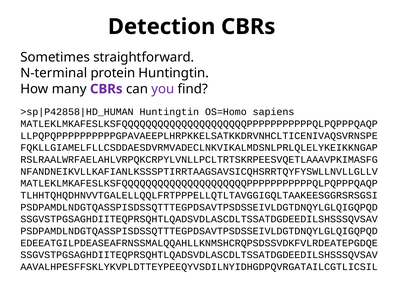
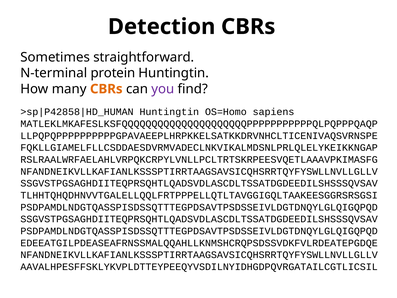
CBRs colour: purple -> orange (106, 89)
MATLEKLMKAFESLKSFQQQQQQQQQQQQQQQQQQQQQPPPPPPPPPPPQLPQPPPQAQP: MATLEKLMKAFESLKSFQQQQQQQQQQQQQQQQQQQQQPPPPPPPPPPPQLPQPPPQAQP -> SSGVSTPGSAGHDIITEQPRSQHTLQADSVDLASCDLTSSATDGDEEDILSHSSSQVSAV (199, 183)
SSGVSTPGSAGHDIITEQPRSQHTLQADSVDLASCDLTSSATDGDEEDILSHSSSQVSAV: SSGVSTPGSAGHDIITEQPRSQHTLQADSVDLASCDLTSSATDGDEEDILSHSSSQVSAV -> NFANDNEIKVLLKAFIANLKSSSPTIRRTAAGSAVSICQHSRRTQYFYSWLLNVLLGLLV (199, 255)
